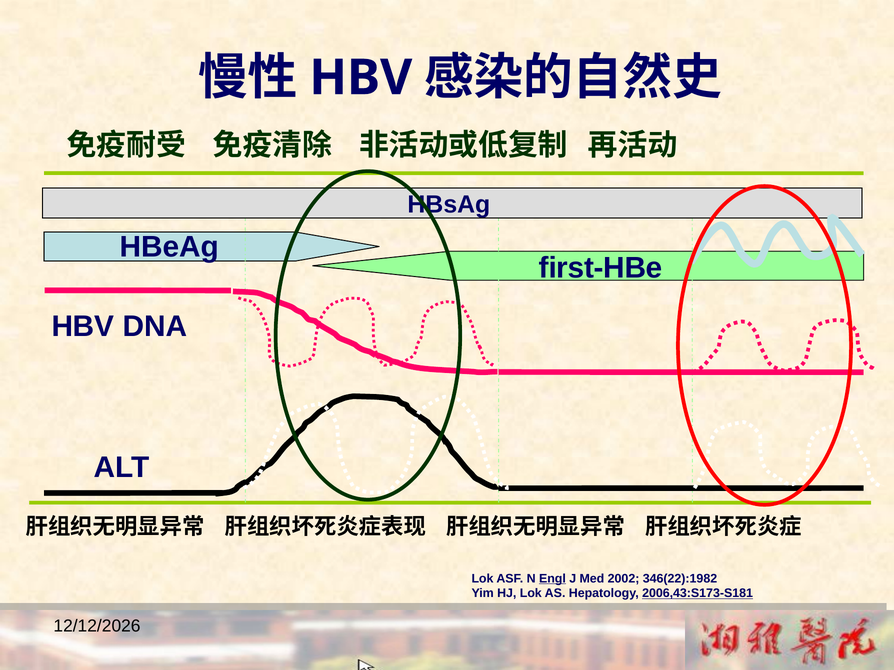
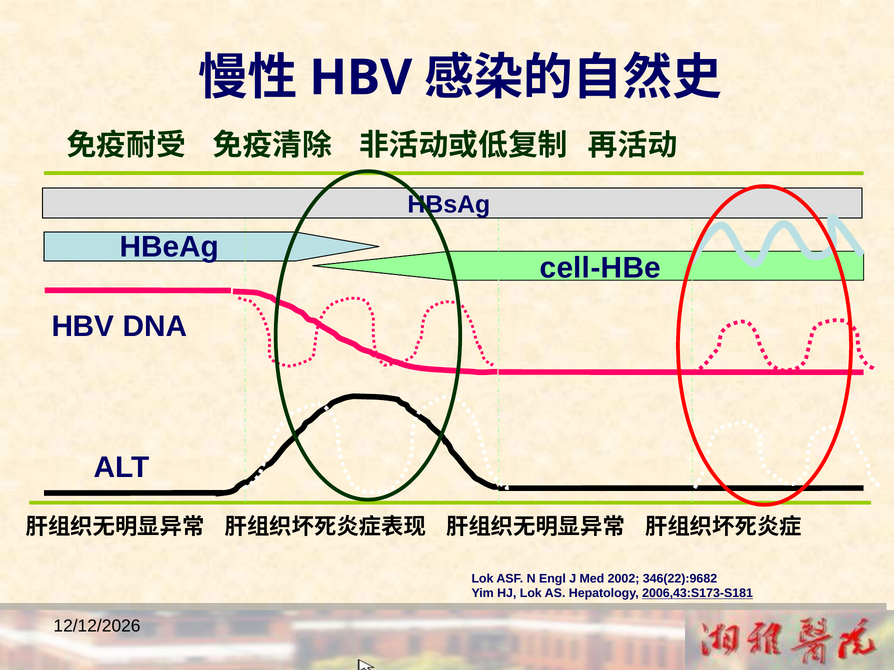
first-HBe: first-HBe -> cell-HBe (600, 268)
Engl underline: present -> none (552, 579)
346(22):1982: 346(22):1982 -> 346(22):9682 (680, 579)
